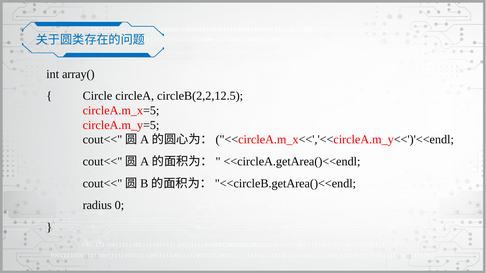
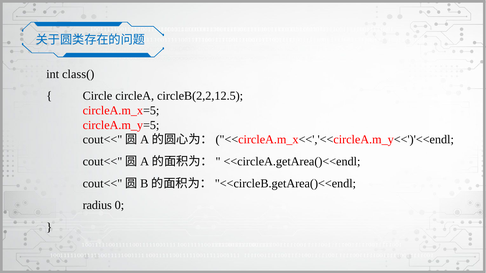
array(: array( -> class( (78, 74)
